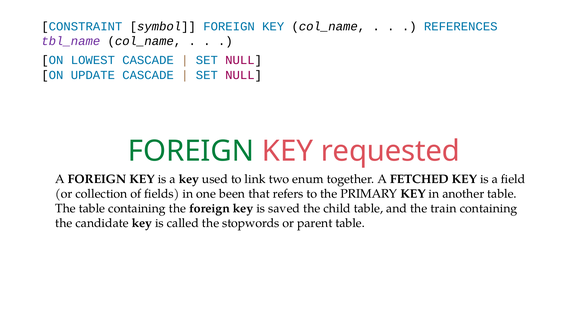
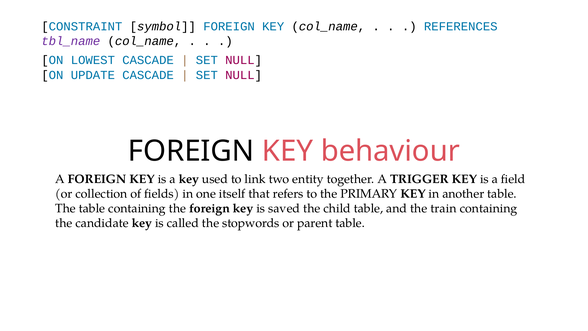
FOREIGN colour: green -> black (191, 151)
requested: requested -> behaviour (390, 151)
enum: enum -> entity (308, 179)
FETCHED: FETCHED -> TRIGGER (419, 179)
been: been -> itself (232, 194)
